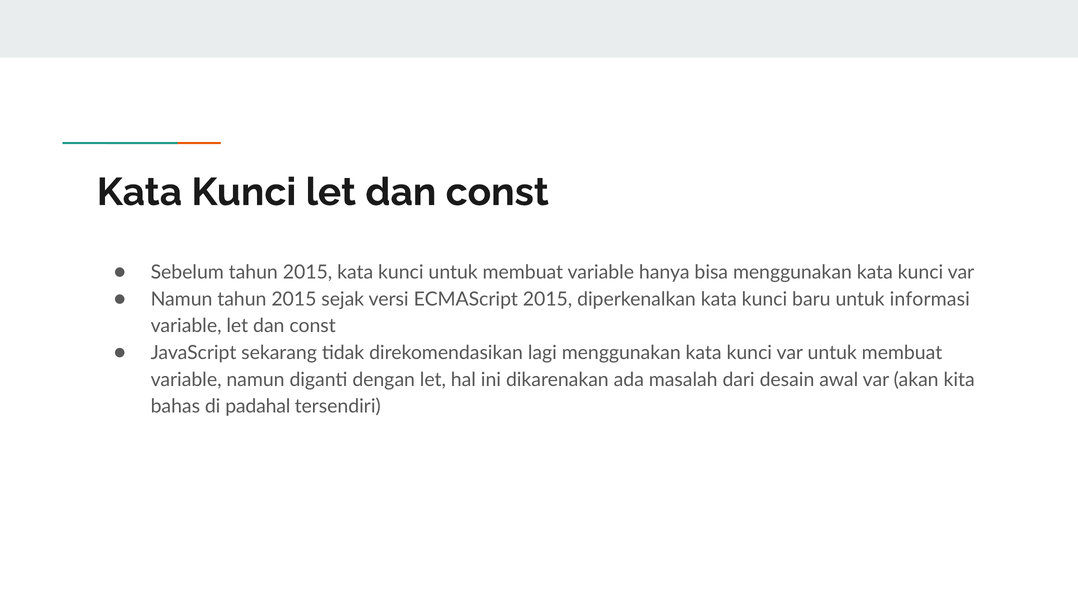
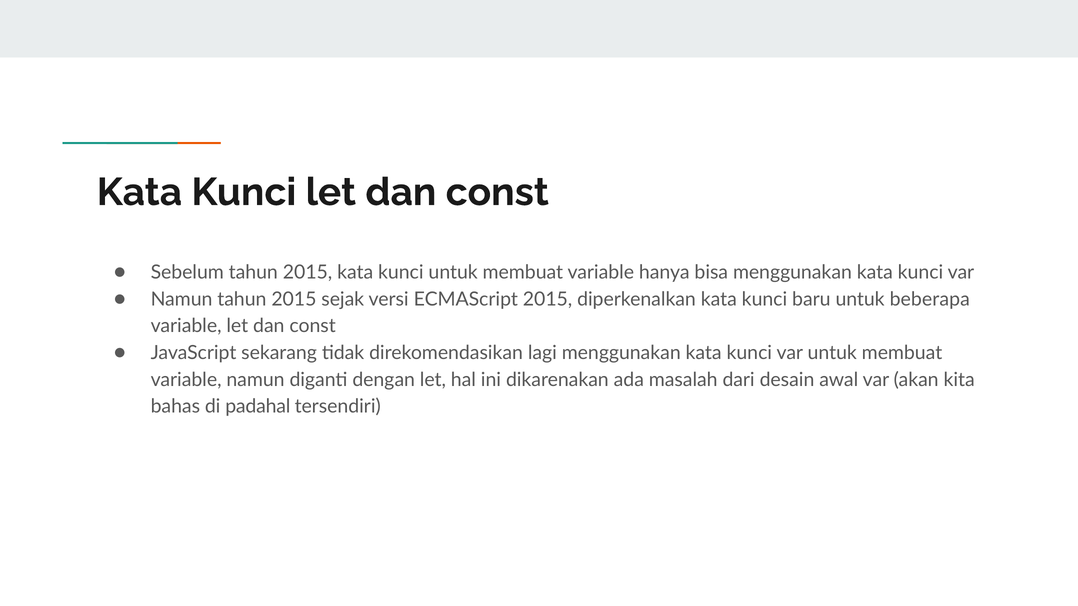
informasi: informasi -> beberapa (930, 299)
